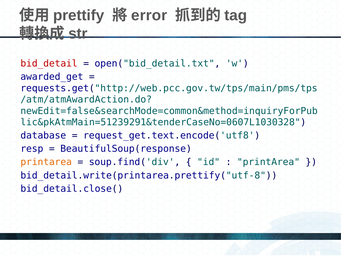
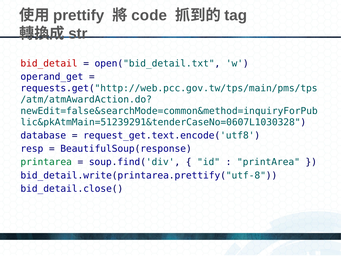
error: error -> code (149, 15)
awarded_get: awarded_get -> operand_get (52, 77)
printarea colour: orange -> green (46, 162)
